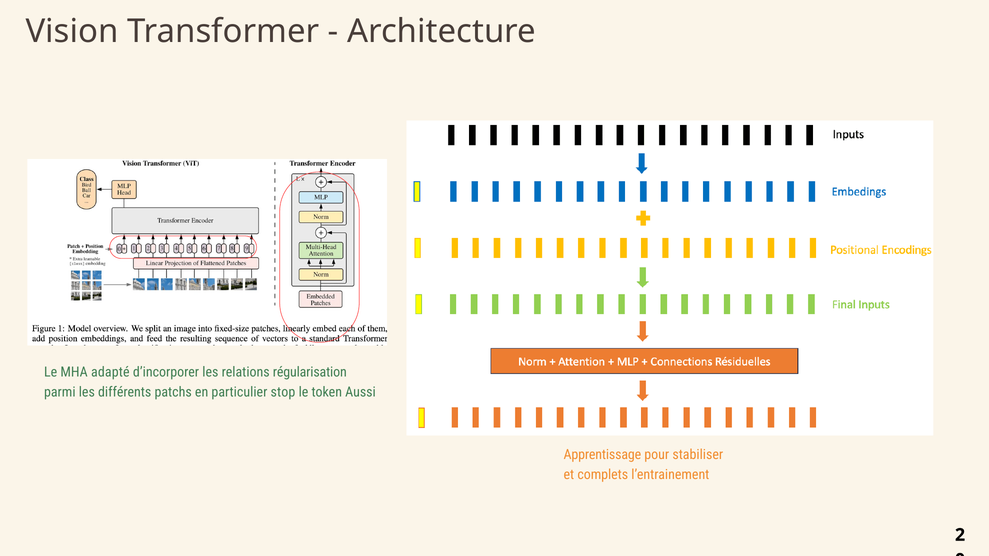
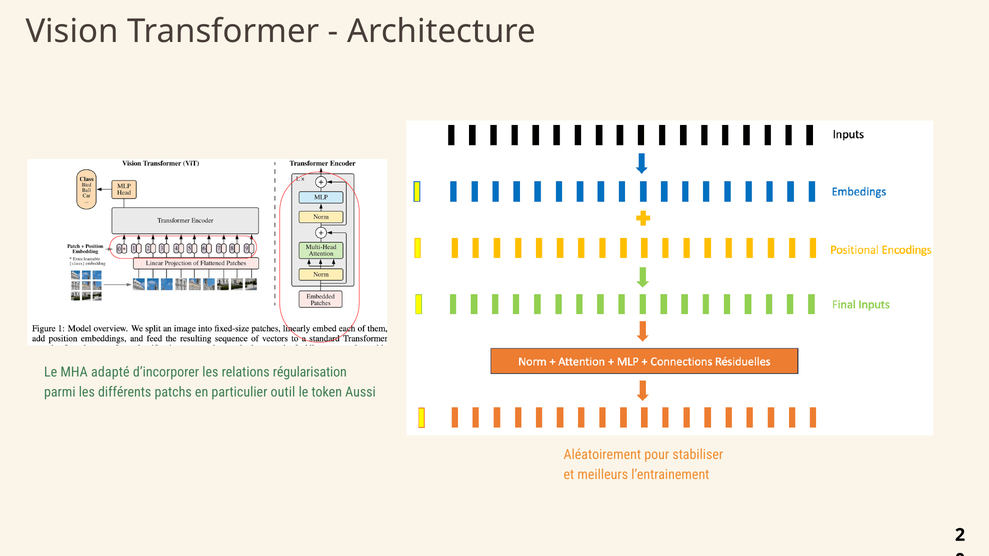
stop: stop -> outil (283, 392)
Apprentissage: Apprentissage -> Aléatoirement (602, 455)
complets: complets -> meilleurs (603, 475)
